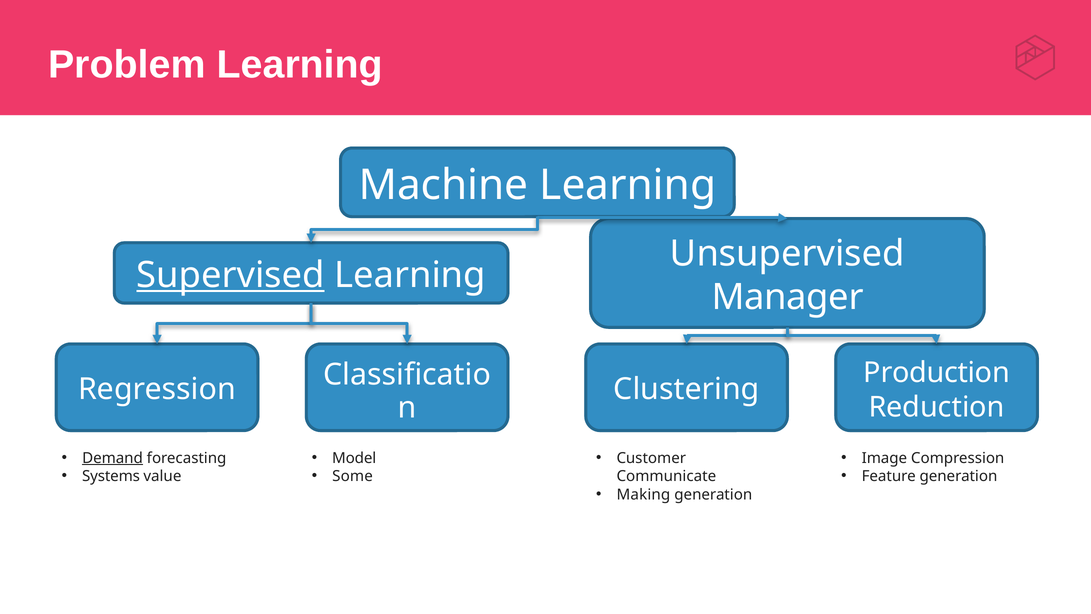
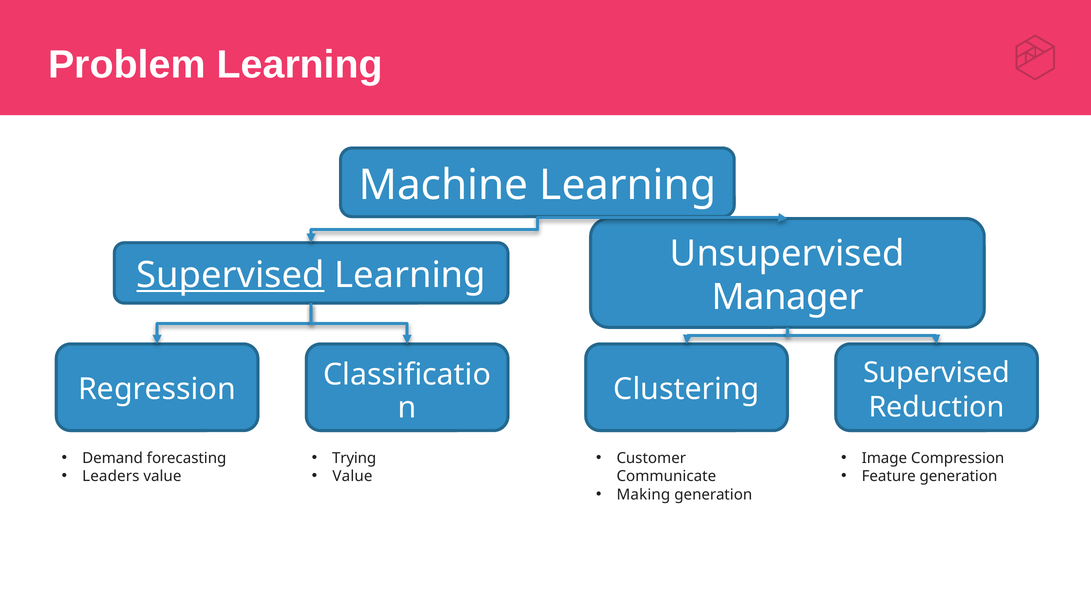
Production: Production -> Supervised (937, 373)
Demand underline: present -> none (113, 458)
Model: Model -> Trying (354, 458)
Systems: Systems -> Leaders (111, 476)
Some: Some -> Value (353, 476)
